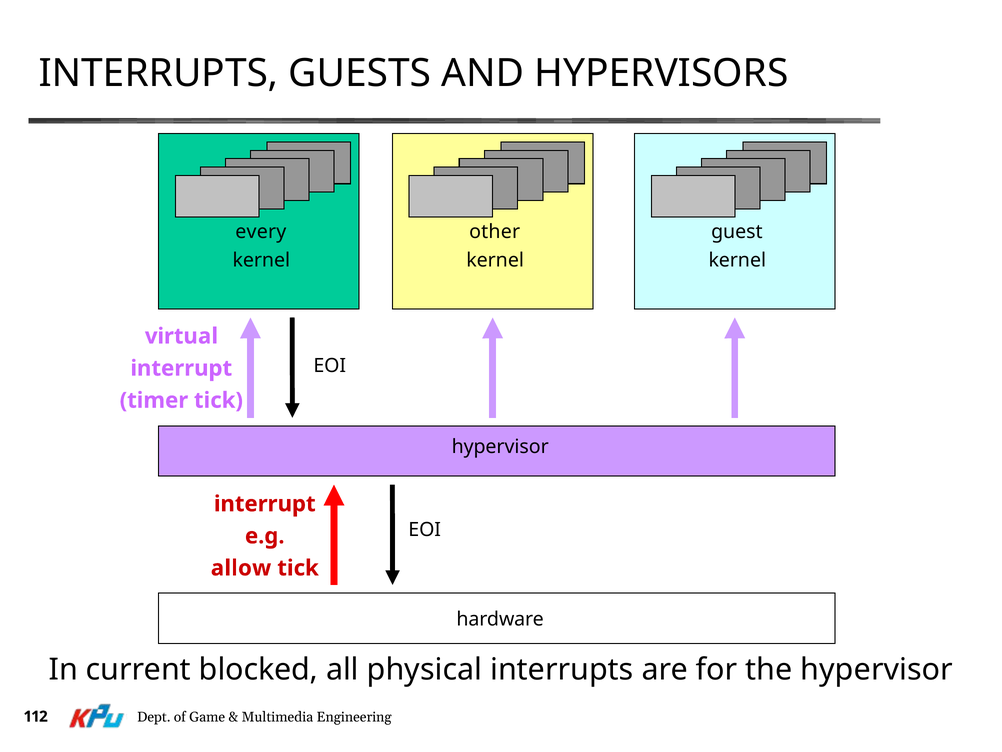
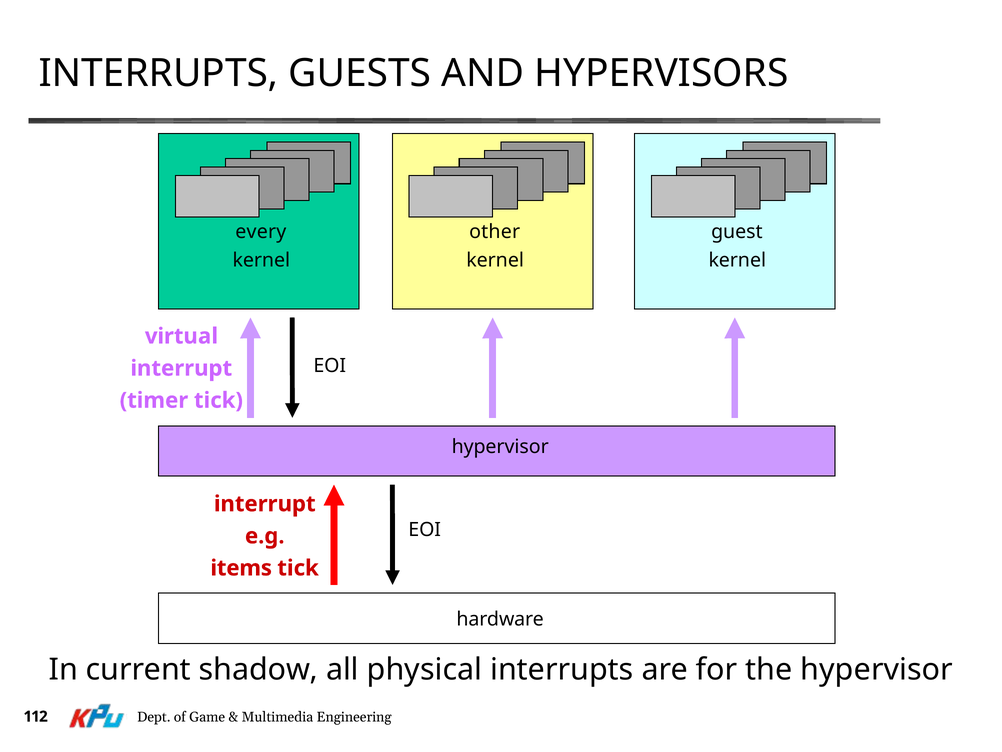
allow: allow -> items (241, 568)
blocked: blocked -> shadow (259, 669)
